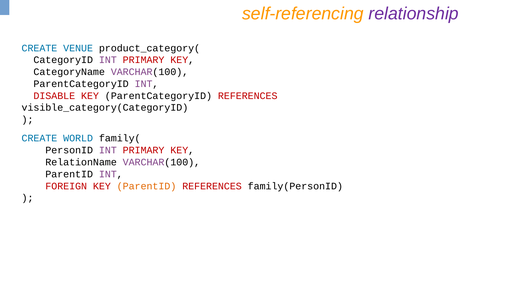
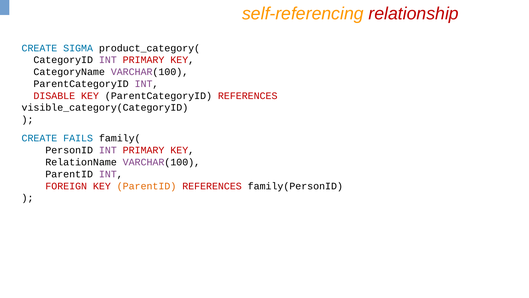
relationship colour: purple -> red (414, 14)
VENUE: VENUE -> SIGMA (78, 48)
WORLD: WORLD -> FAILS (78, 138)
